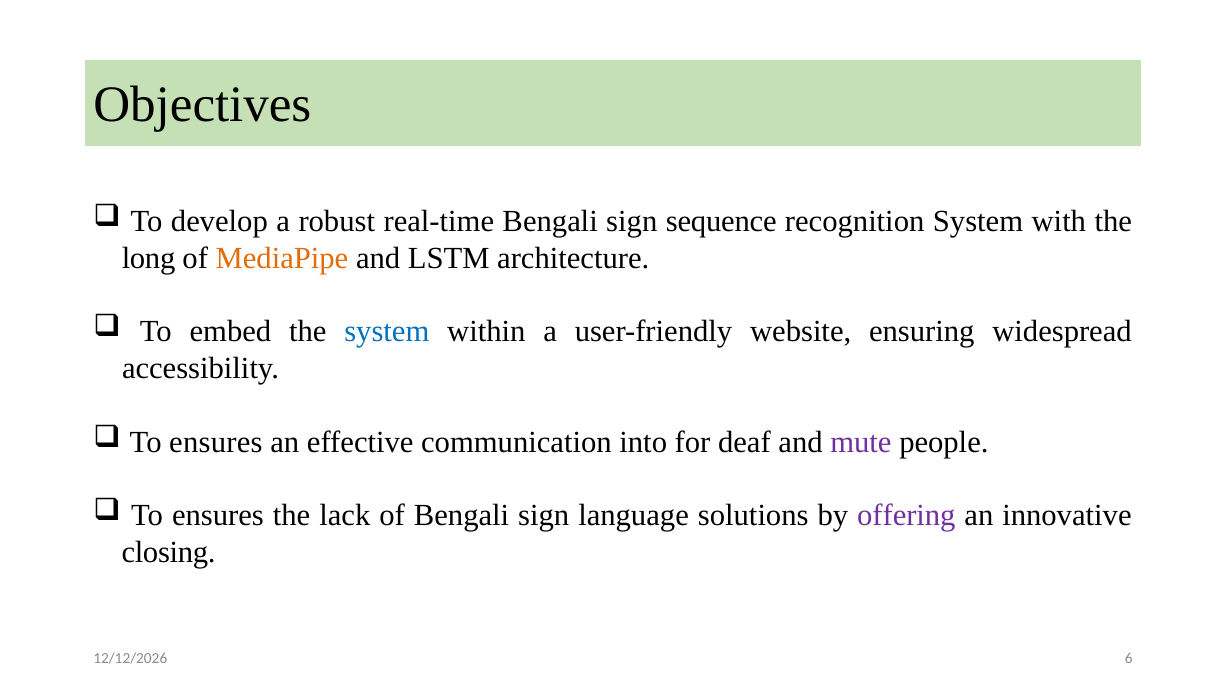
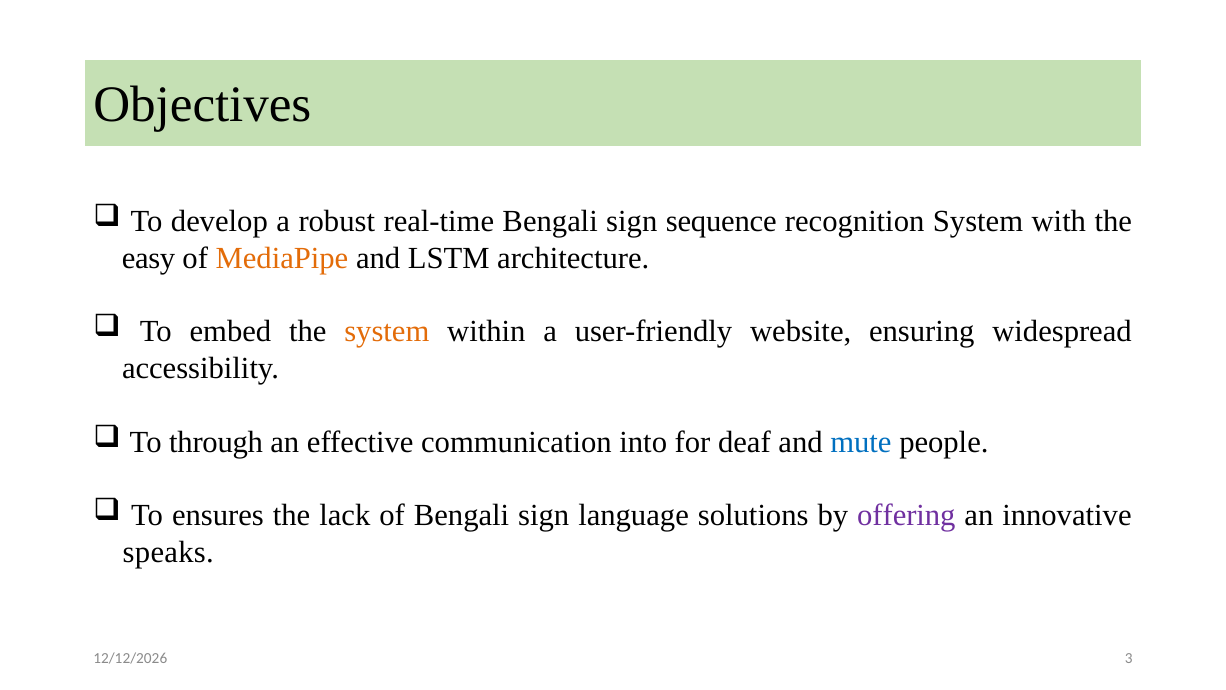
long: long -> easy (149, 258)
system colour: blue -> orange (387, 332)
ensures: ensures -> through (216, 442)
mute colour: purple -> blue (861, 442)
closing: closing -> speaks (168, 552)
6: 6 -> 3 (1129, 658)
